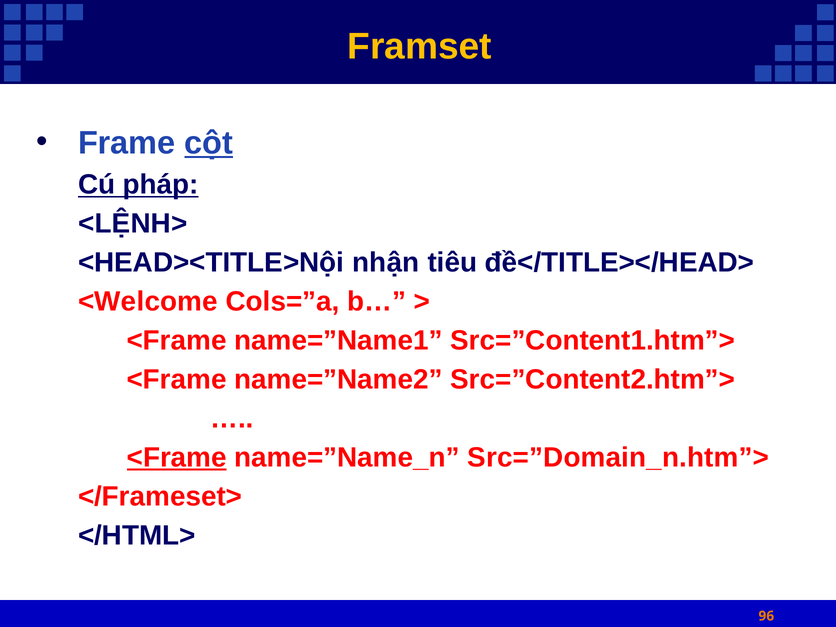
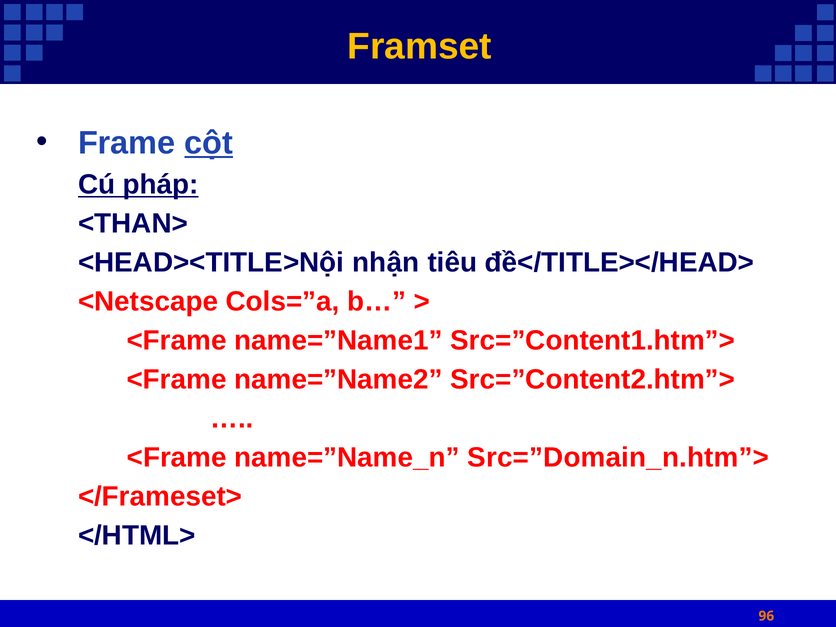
<LỆNH>: <LỆNH> -> <THAN> (133, 223)
<Welcome: <Welcome -> <Netscape (148, 302)
<Frame underline: present -> none (177, 458)
